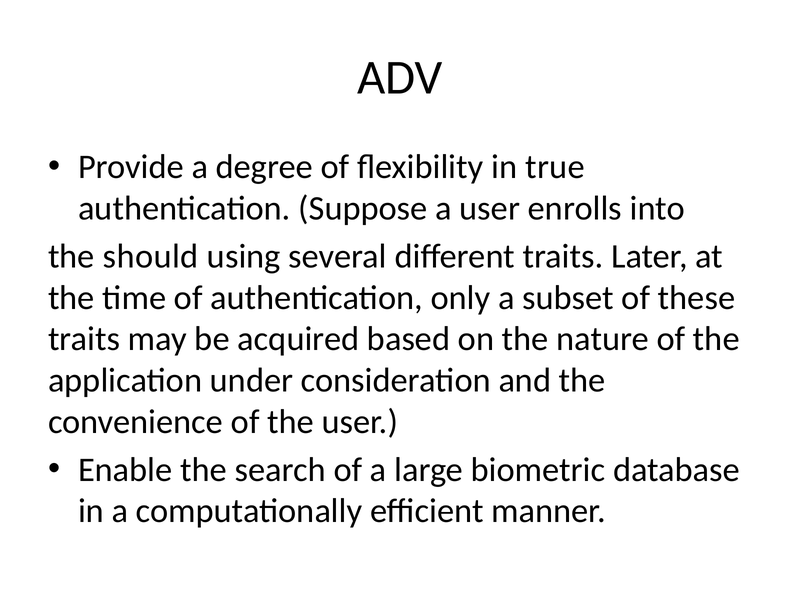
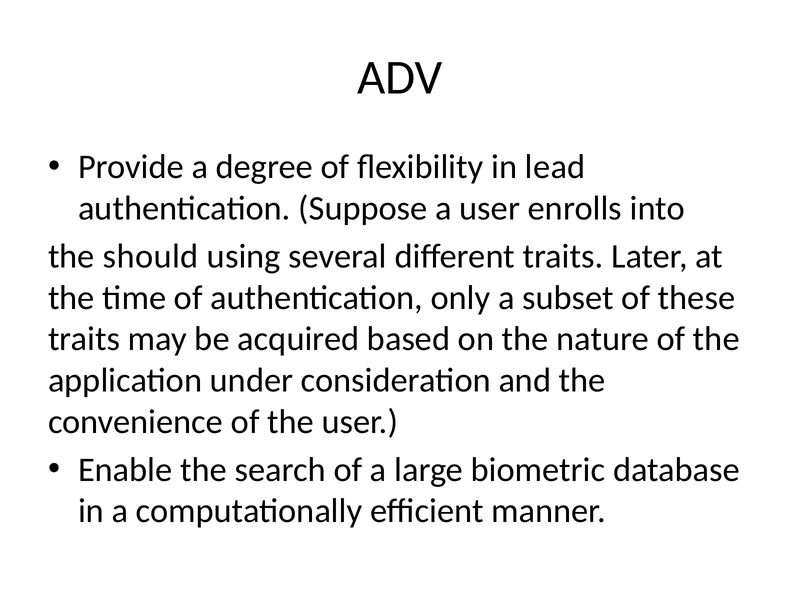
true: true -> lead (555, 167)
